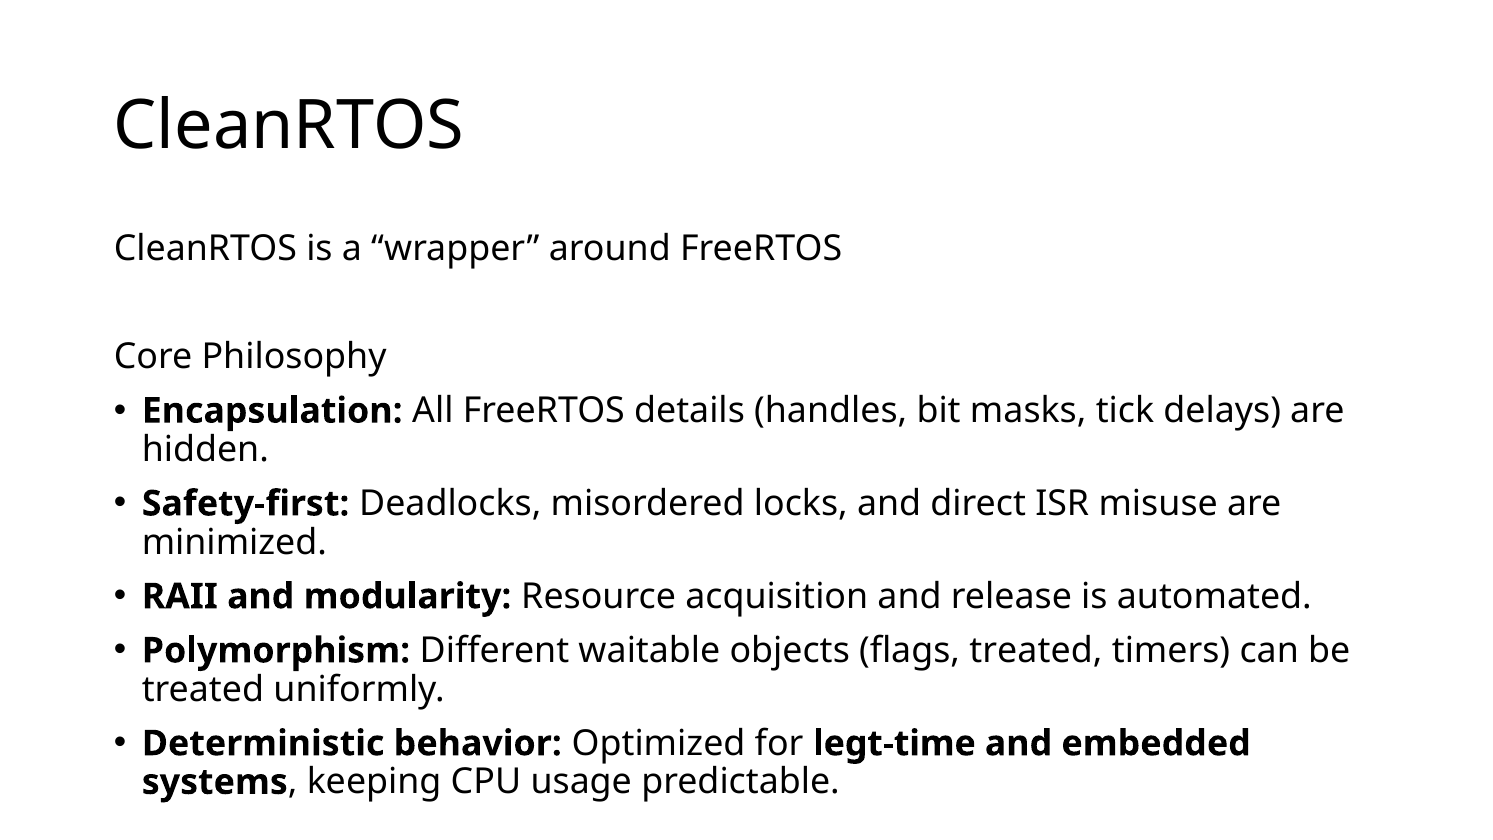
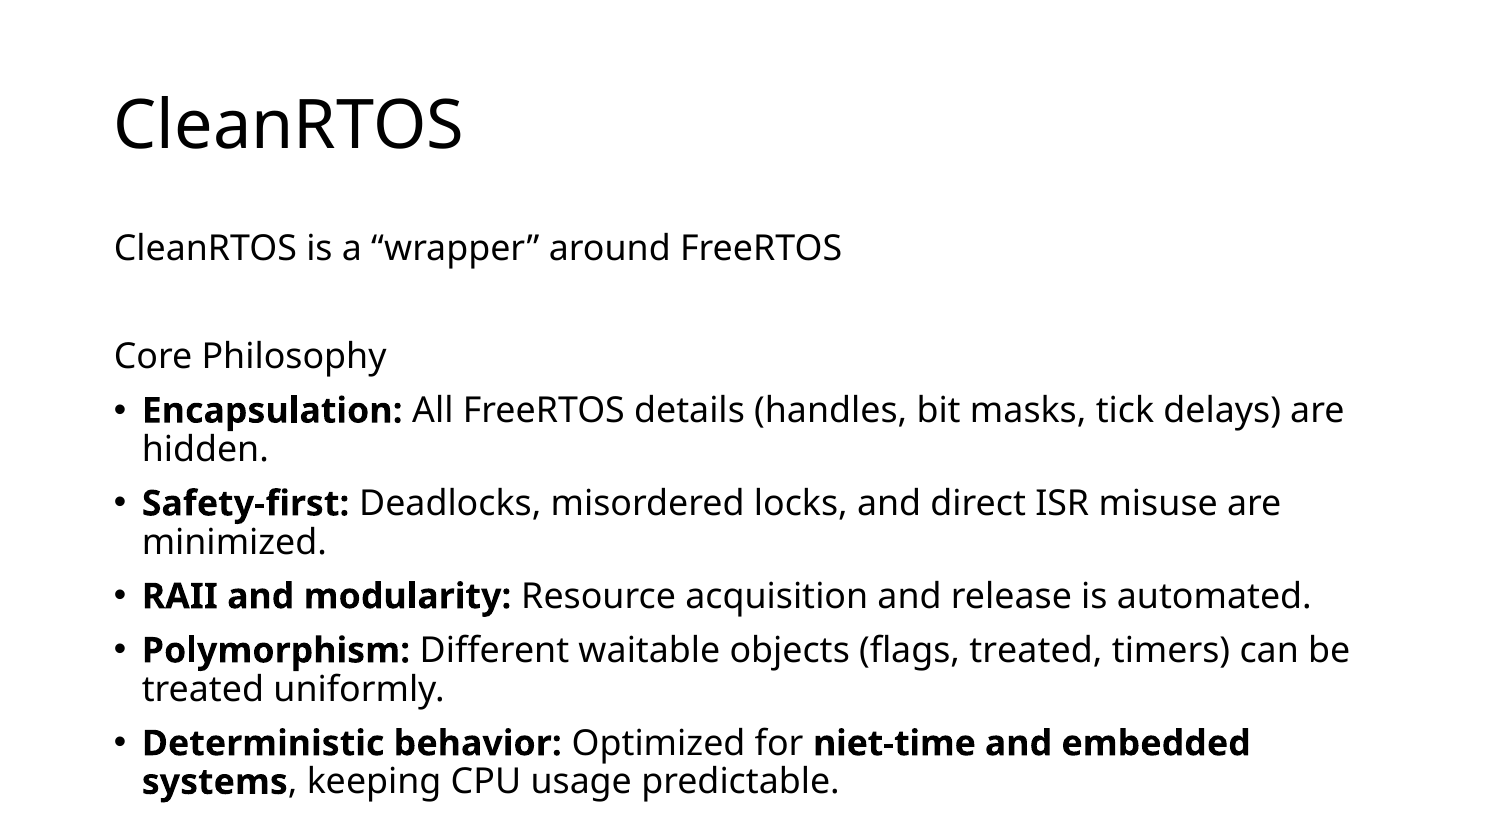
legt-time: legt-time -> niet-time (894, 743)
